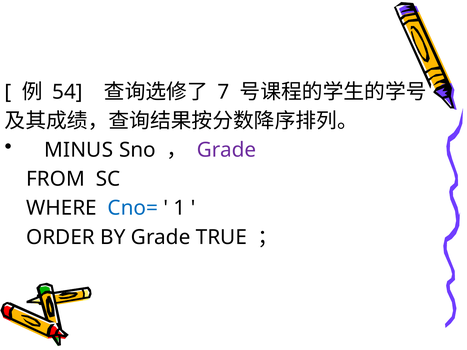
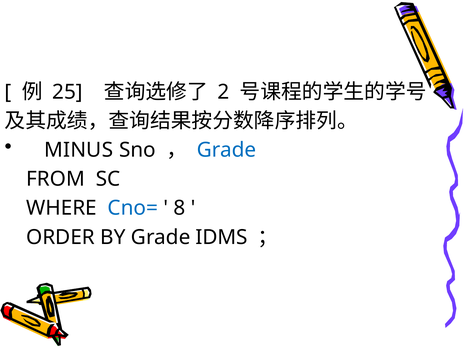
54: 54 -> 25 (67, 92)
7: 7 -> 2 (223, 92)
Grade colour: purple -> blue (226, 150)
1: 1 -> 8 (179, 208)
TRUE: TRUE -> IDMS (222, 237)
